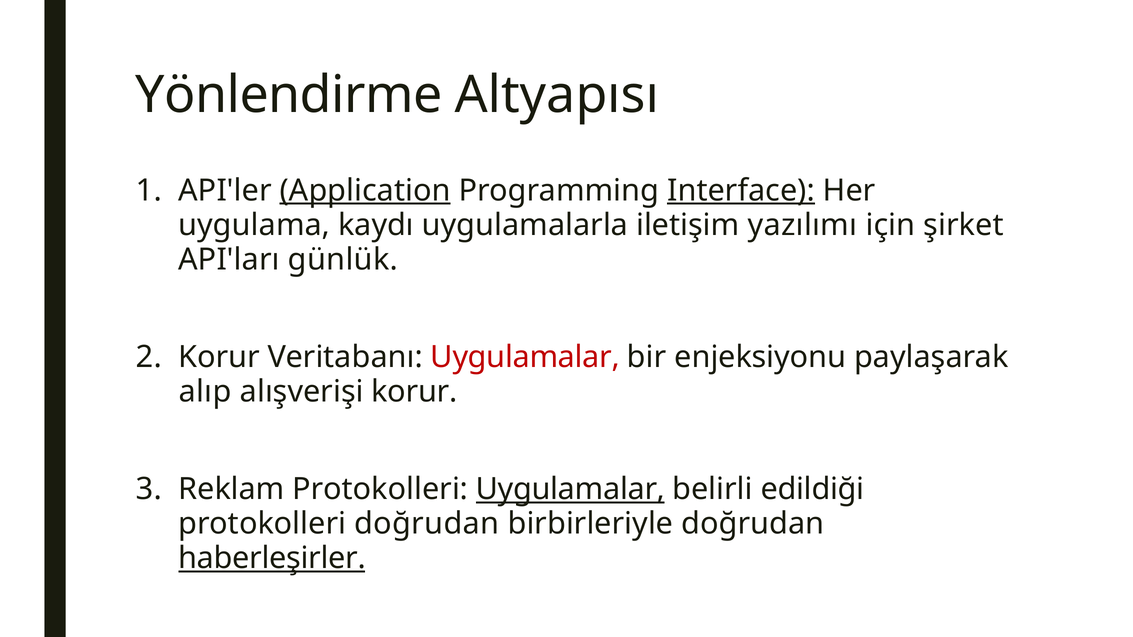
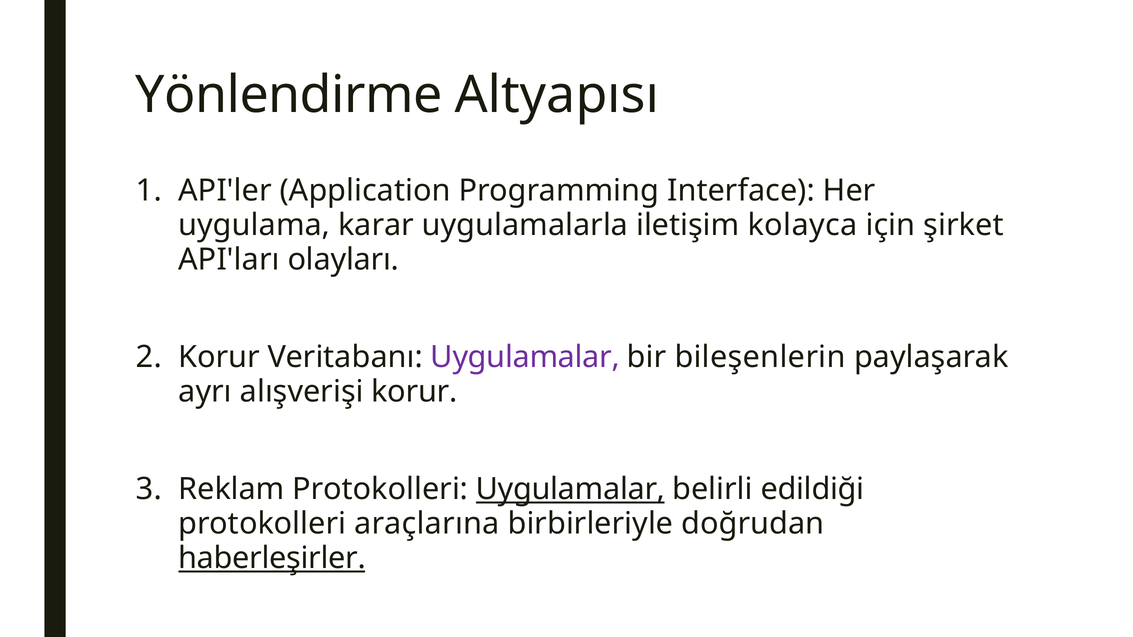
Application underline: present -> none (365, 191)
Interface underline: present -> none (741, 191)
kaydı: kaydı -> karar (376, 225)
yazılımı: yazılımı -> kolayca (803, 225)
günlük: günlük -> olayları (343, 260)
Uygulamalar colour: red -> purple (525, 357)
enjeksiyonu: enjeksiyonu -> bileşenlerin (760, 357)
alıp: alıp -> ayrı (205, 392)
protokolleri doğrudan: doğrudan -> araçlarına (427, 524)
